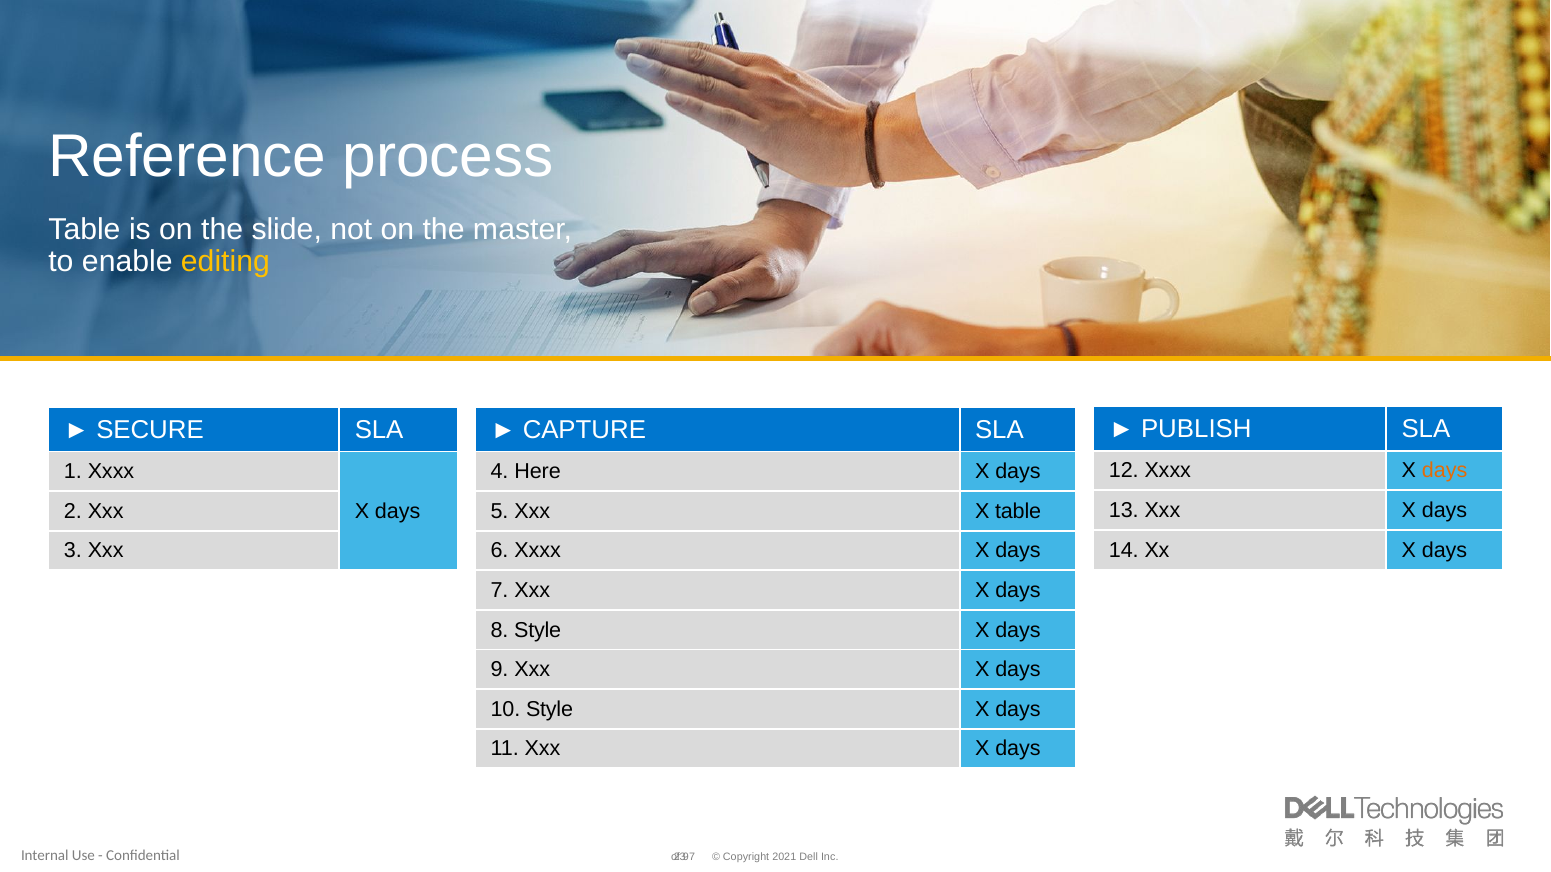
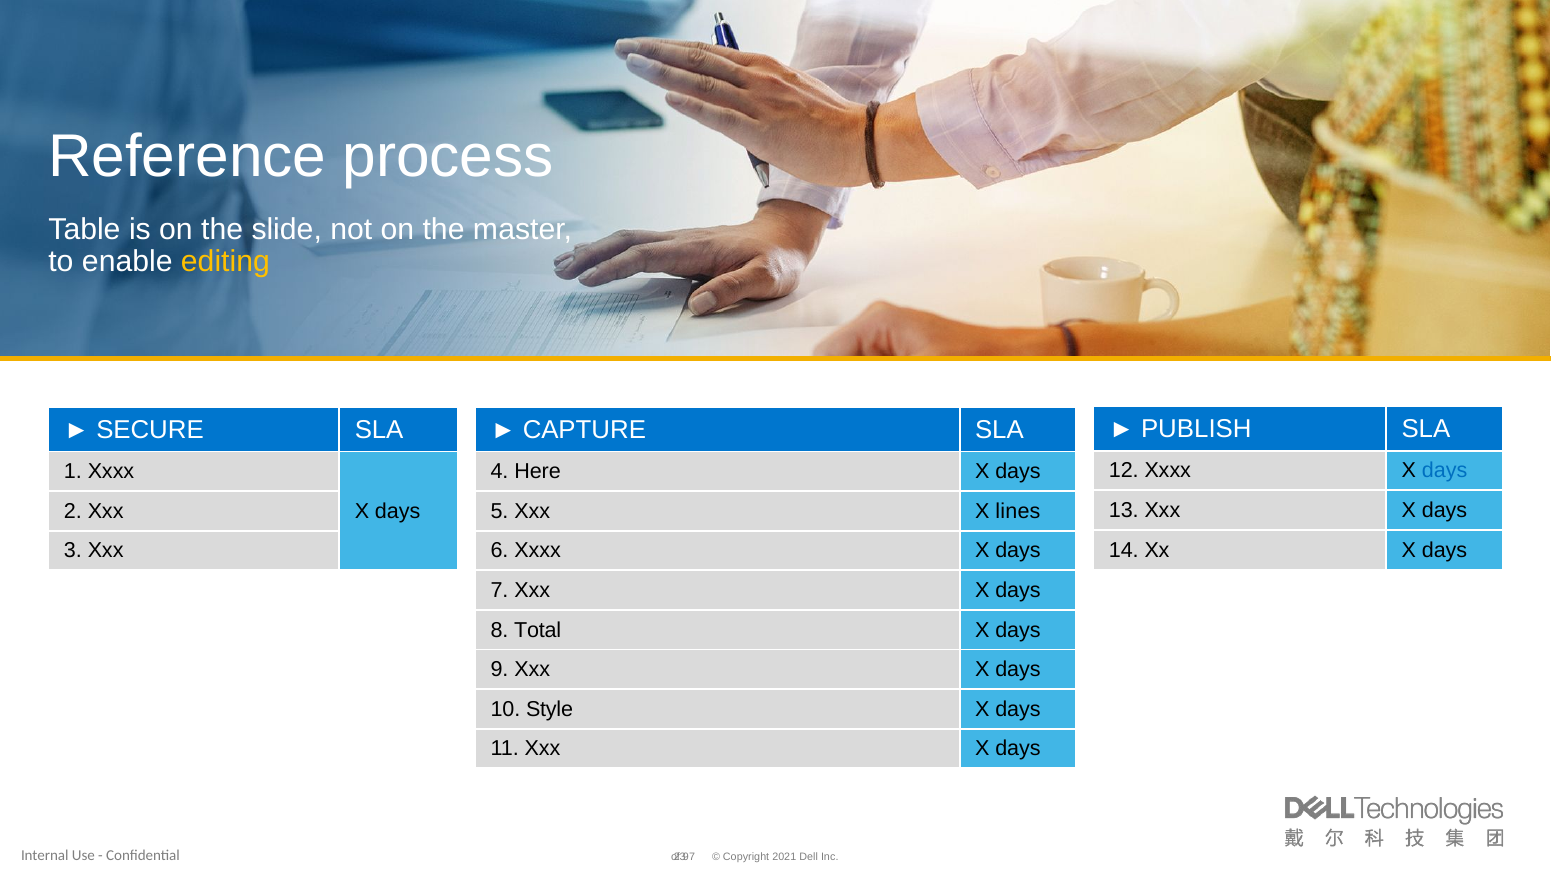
days colour: orange -> blue (1445, 471)
X table: table -> lines (1018, 511)
8 Style: Style -> Total (538, 630)
